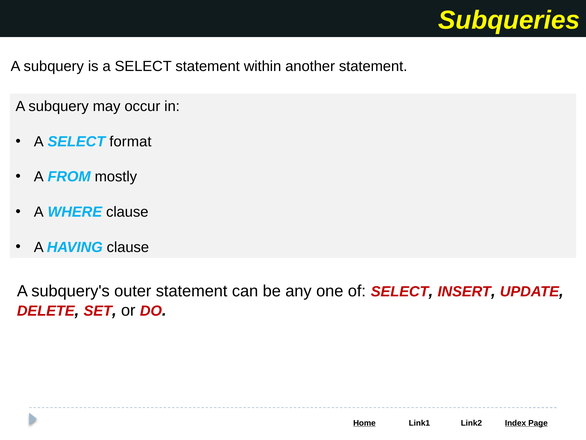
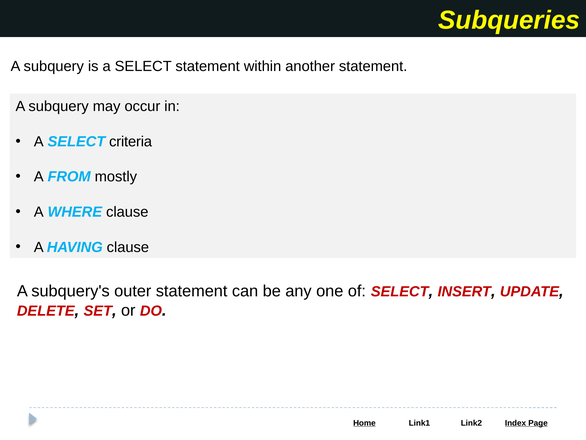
format: format -> criteria (131, 141)
